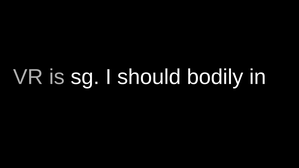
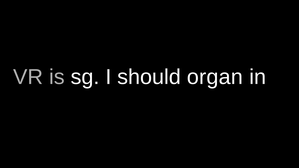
bodily: bodily -> organ (215, 77)
